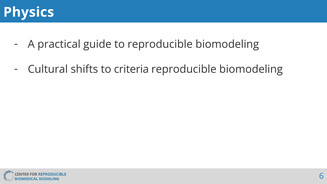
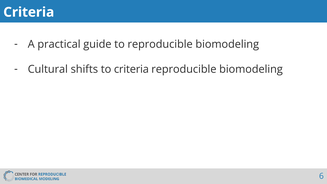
Physics: Physics -> Criteria (29, 12)
